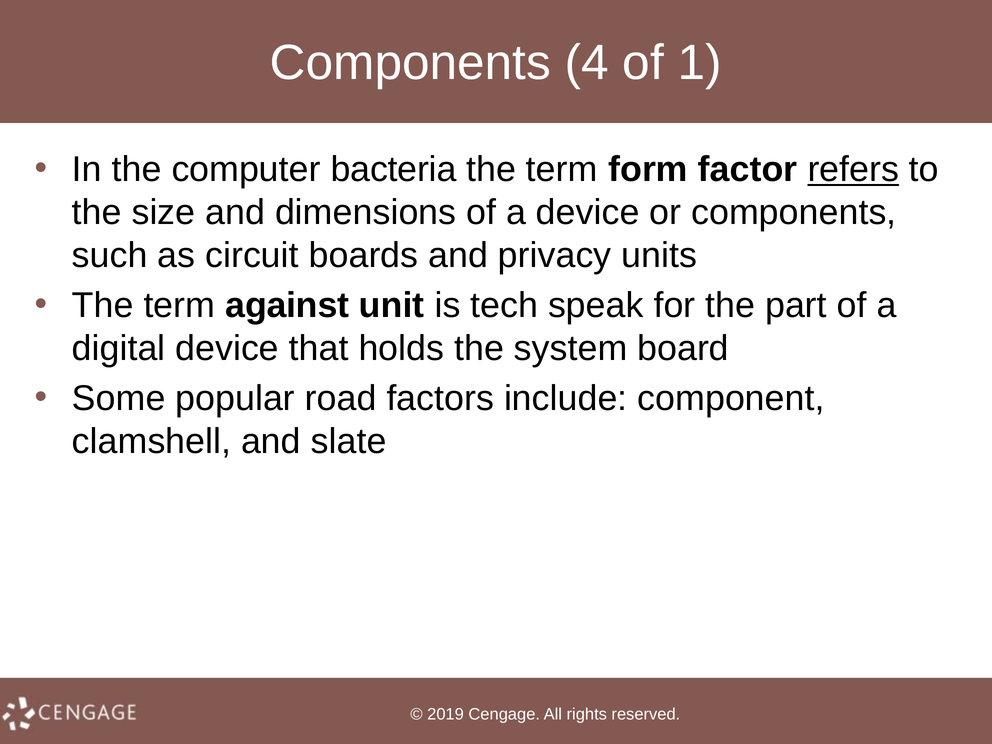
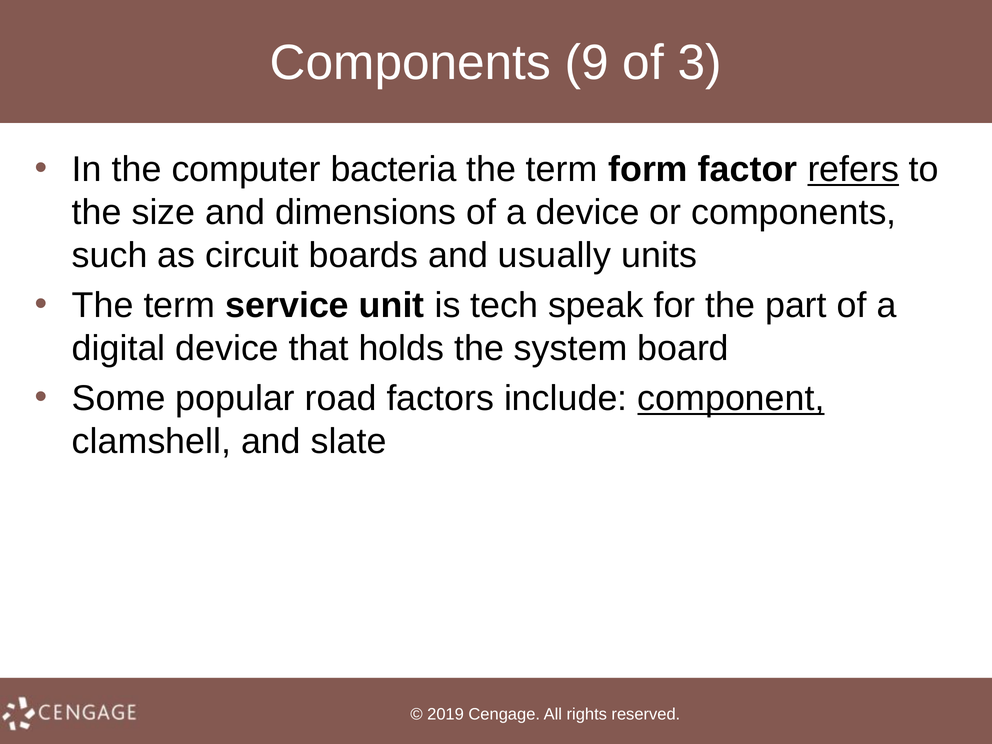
4: 4 -> 9 (587, 63)
1: 1 -> 3 (700, 63)
privacy: privacy -> usually (555, 255)
against: against -> service (287, 306)
component underline: none -> present (731, 399)
